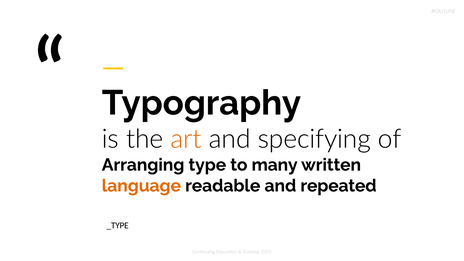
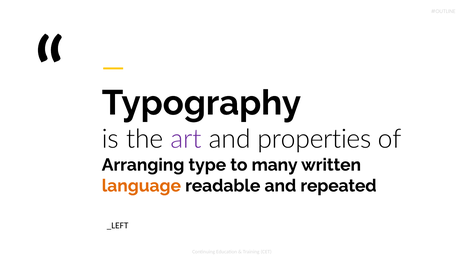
art colour: orange -> purple (186, 139)
specifying: specifying -> properties (314, 139)
_TYPE: _TYPE -> _LEFT (118, 226)
